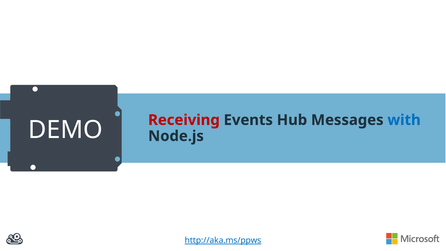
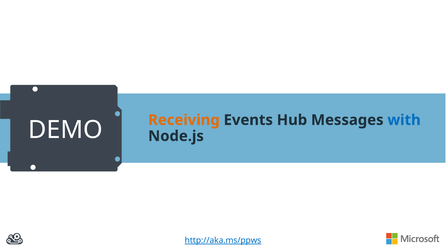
Receiving colour: red -> orange (184, 120)
